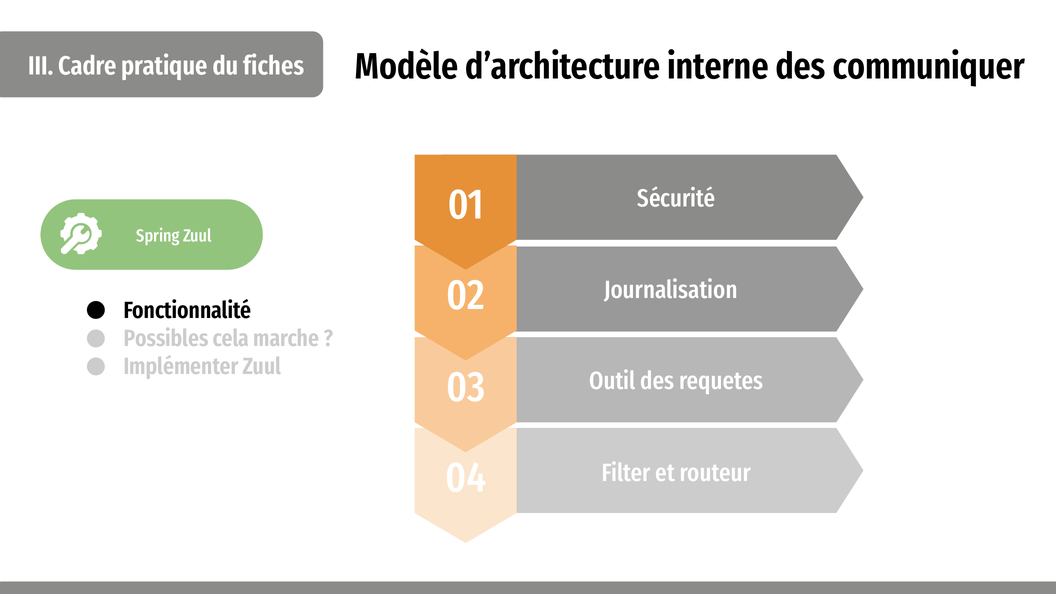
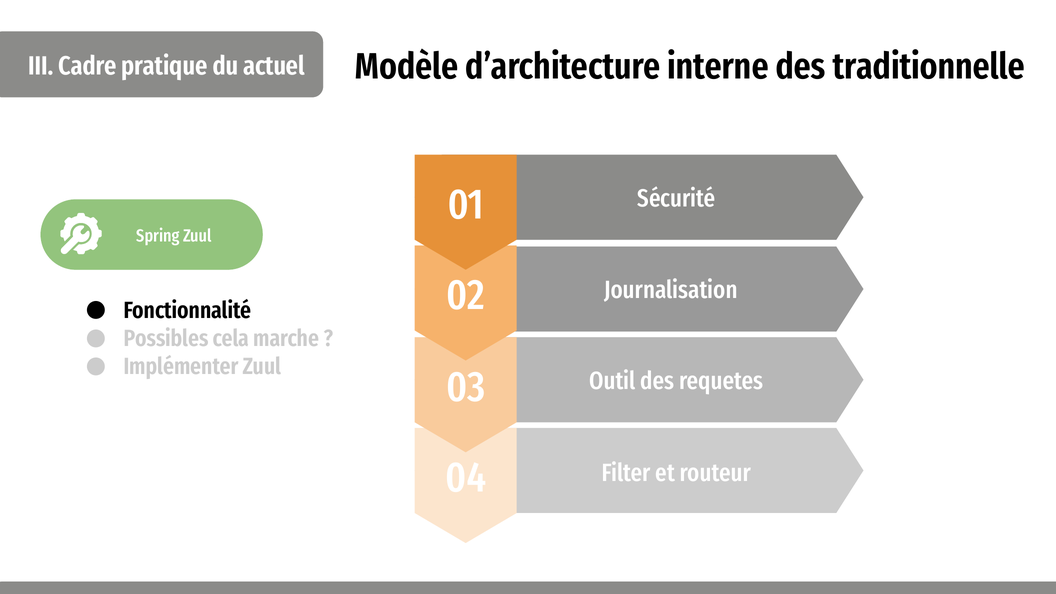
communiquer: communiquer -> traditionnelle (929, 67)
fiches: fiches -> actuel (274, 66)
